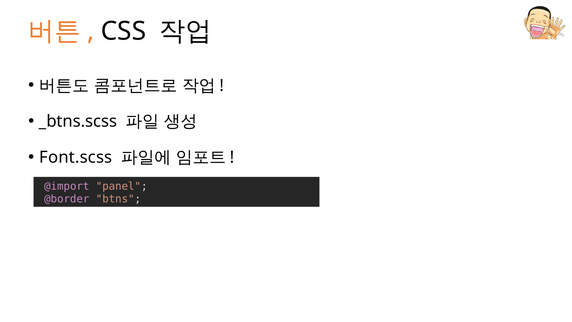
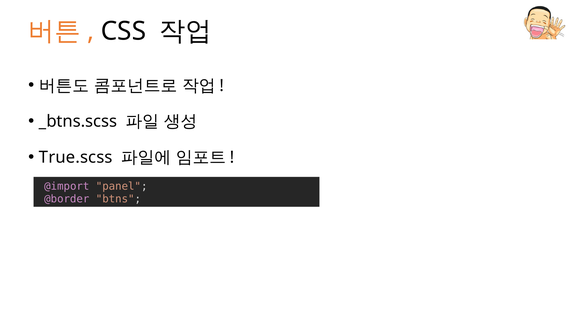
Font.scss: Font.scss -> True.scss (76, 157)
